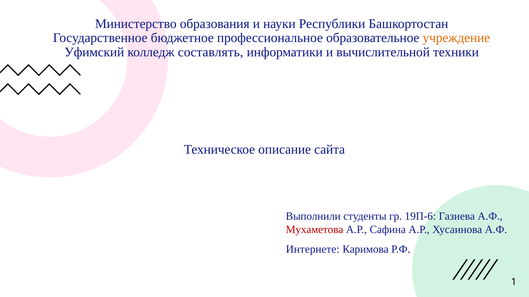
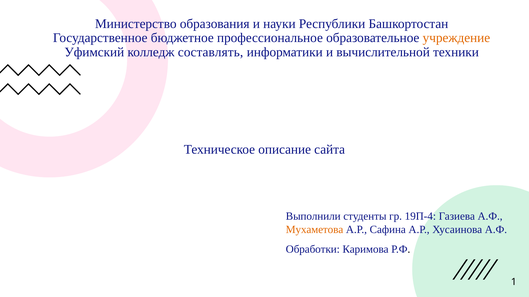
19П-6: 19П-6 -> 19П-4 (420, 217)
Мухаметова colour: red -> orange (315, 230)
Интернете: Интернете -> Обработки (313, 250)
